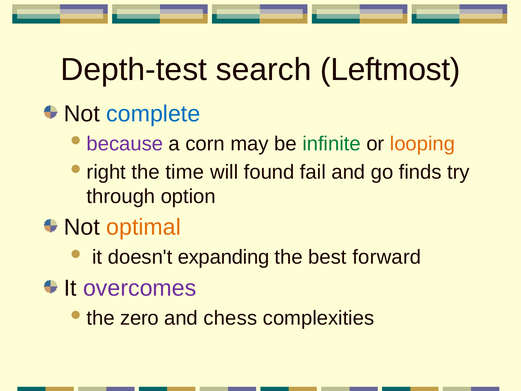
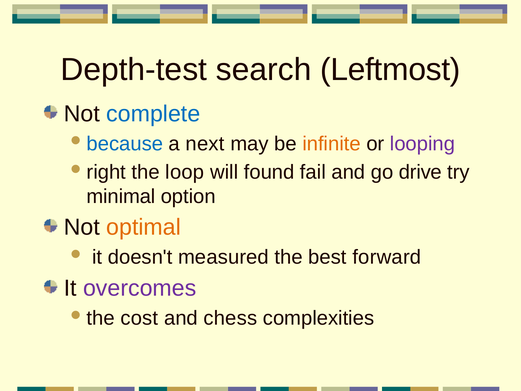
because colour: purple -> blue (125, 144)
corn: corn -> next (205, 144)
infinite colour: green -> orange (332, 144)
looping colour: orange -> purple (423, 144)
time: time -> loop (185, 172)
finds: finds -> drive (420, 172)
through: through -> minimal (121, 196)
expanding: expanding -> measured (223, 257)
zero: zero -> cost (139, 318)
